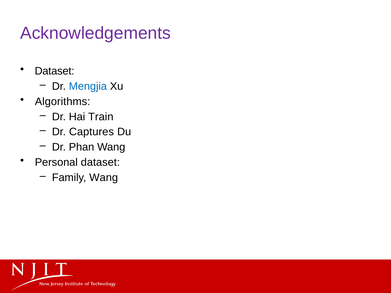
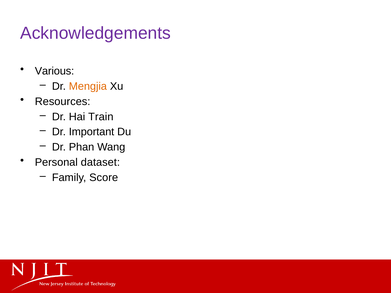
Dataset: Dataset -> Various (55, 71)
Mengjia colour: blue -> orange (88, 86)
Algorithms: Algorithms -> Resources (63, 102)
Captures: Captures -> Important (92, 132)
Family Wang: Wang -> Score (104, 178)
